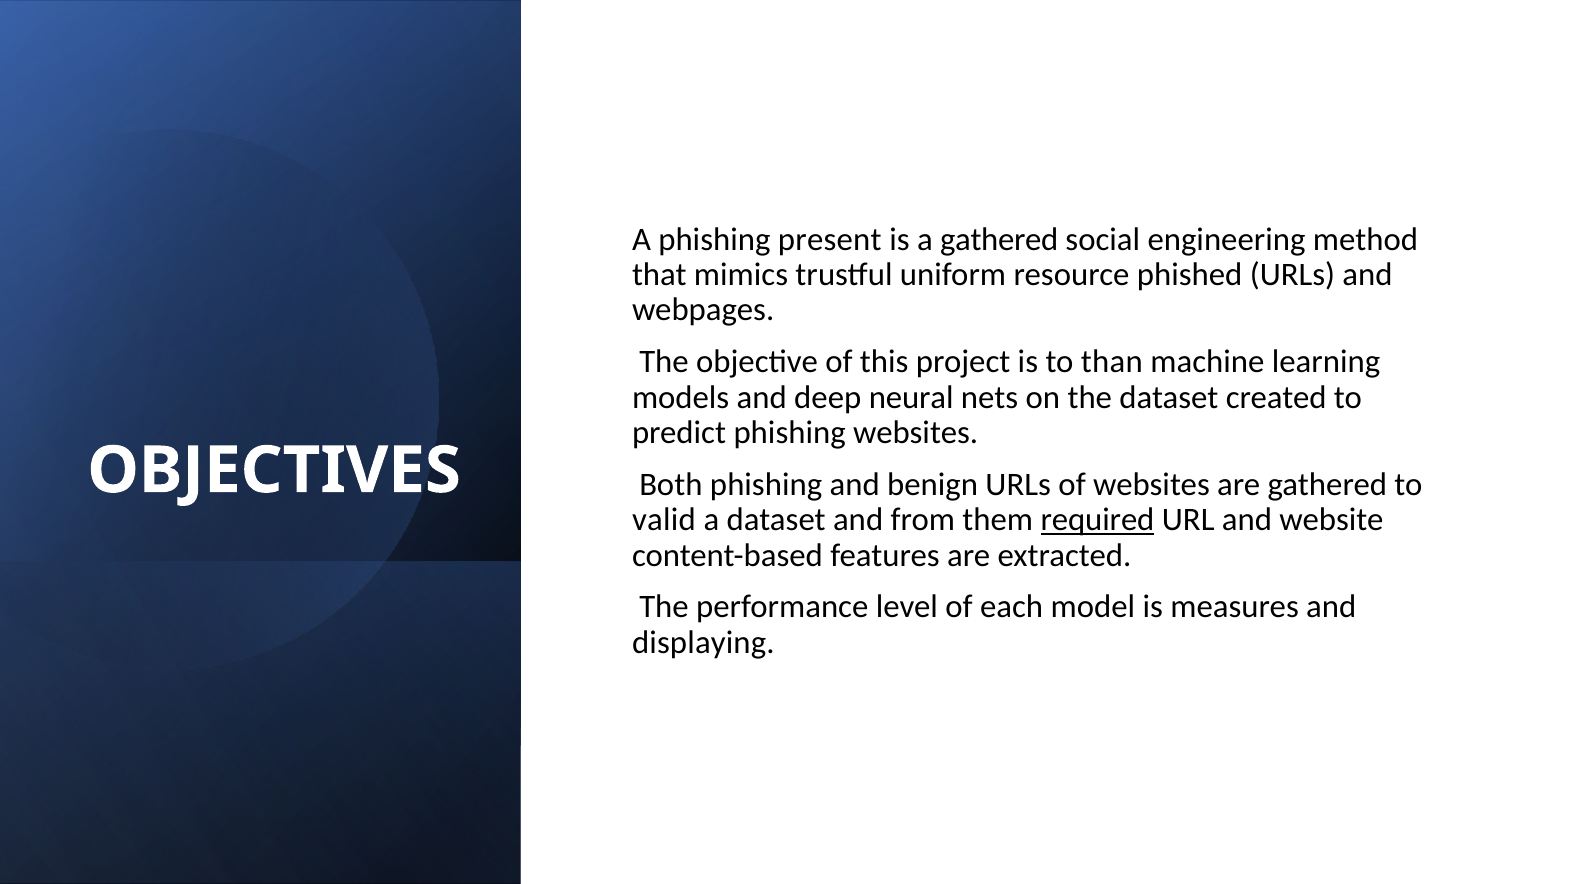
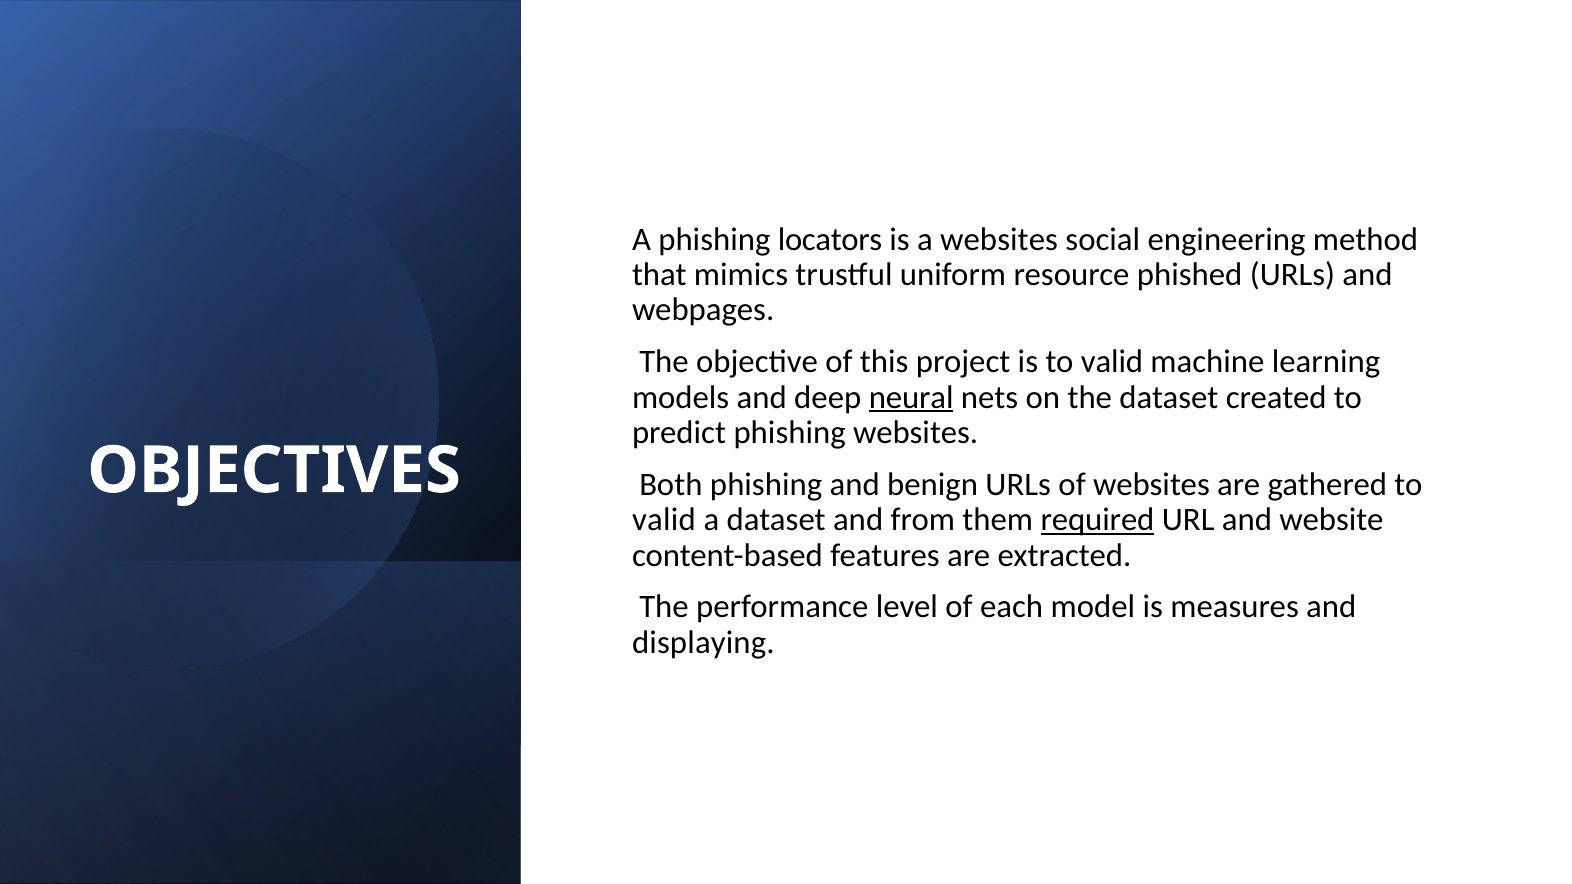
present: present -> locators (830, 239)
a gathered: gathered -> websites (999, 239)
is to than: than -> valid (1112, 362)
neural underline: none -> present (911, 397)
